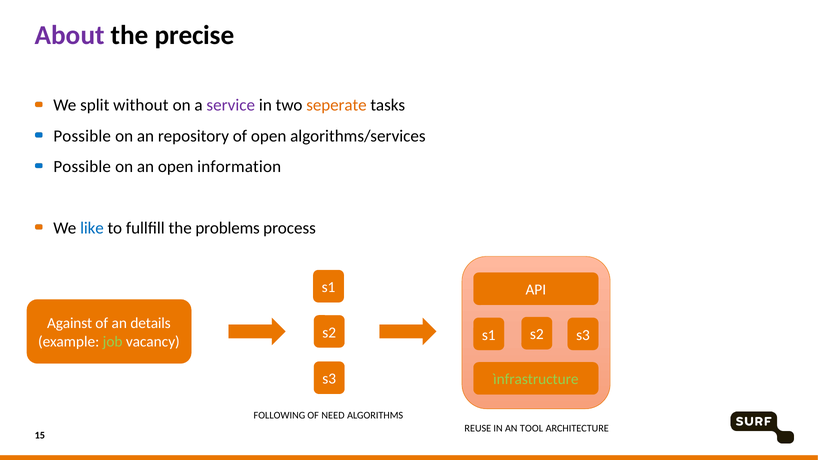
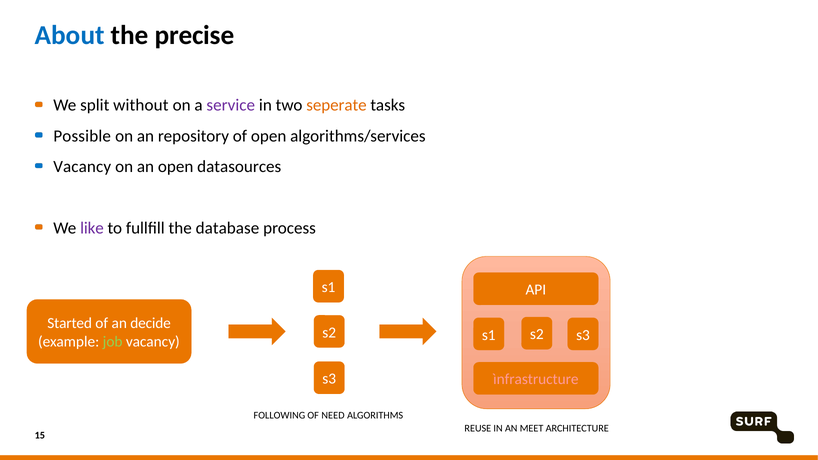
About colour: purple -> blue (70, 35)
Possible: Possible -> Vacancy (82, 167)
information: information -> datasources (239, 167)
like colour: blue -> purple (92, 228)
problems: problems -> database (227, 228)
Against: Against -> Started (70, 323)
details: details -> decide (151, 323)
ìnfrastructure colour: light green -> pink (536, 380)
TOOL: TOOL -> MEET (532, 428)
